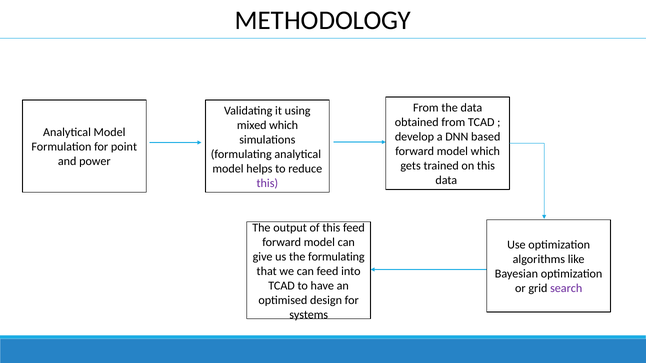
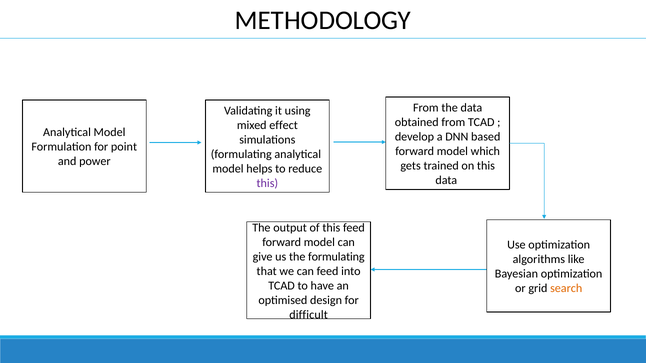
mixed which: which -> effect (284, 125)
search colour: purple -> orange (566, 289)
systems: systems -> difficult (309, 315)
